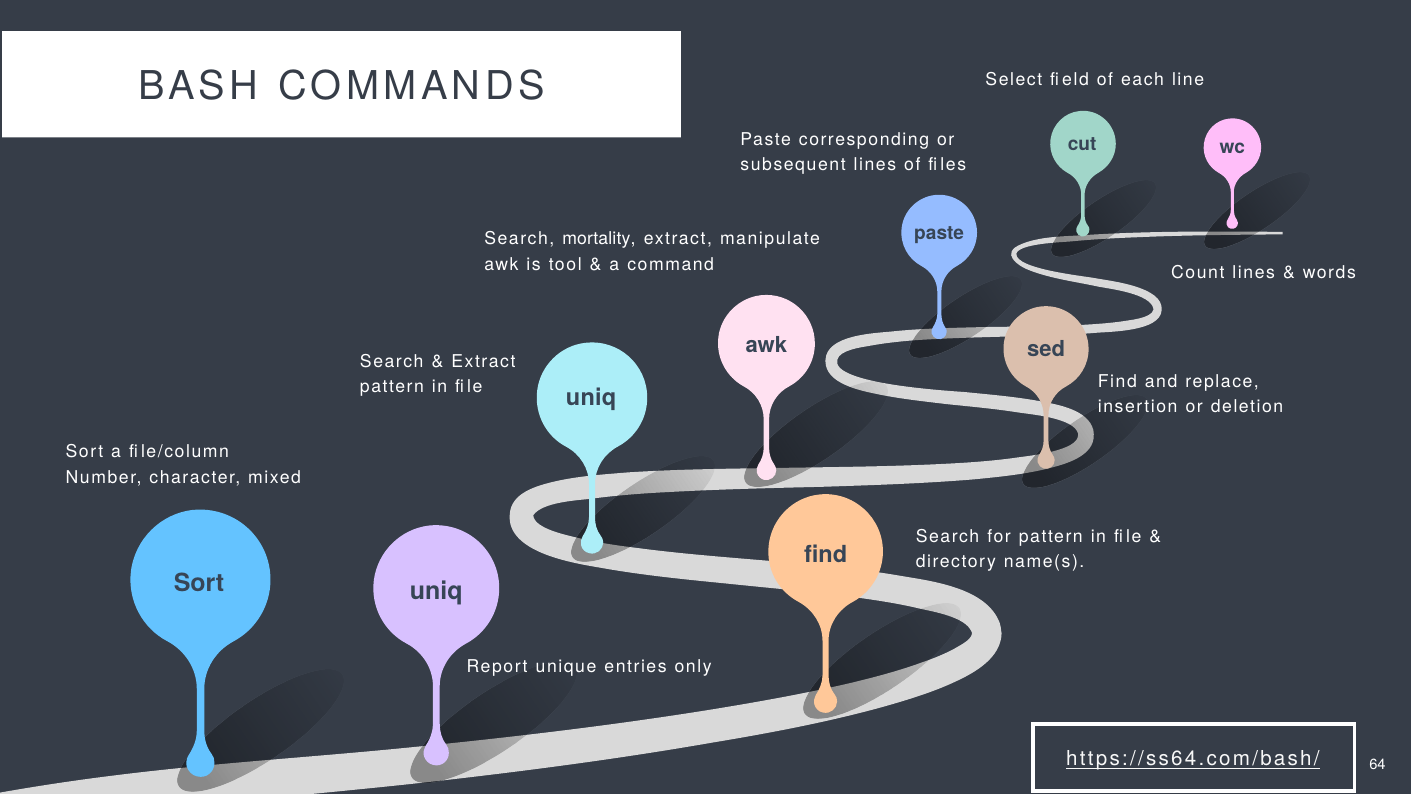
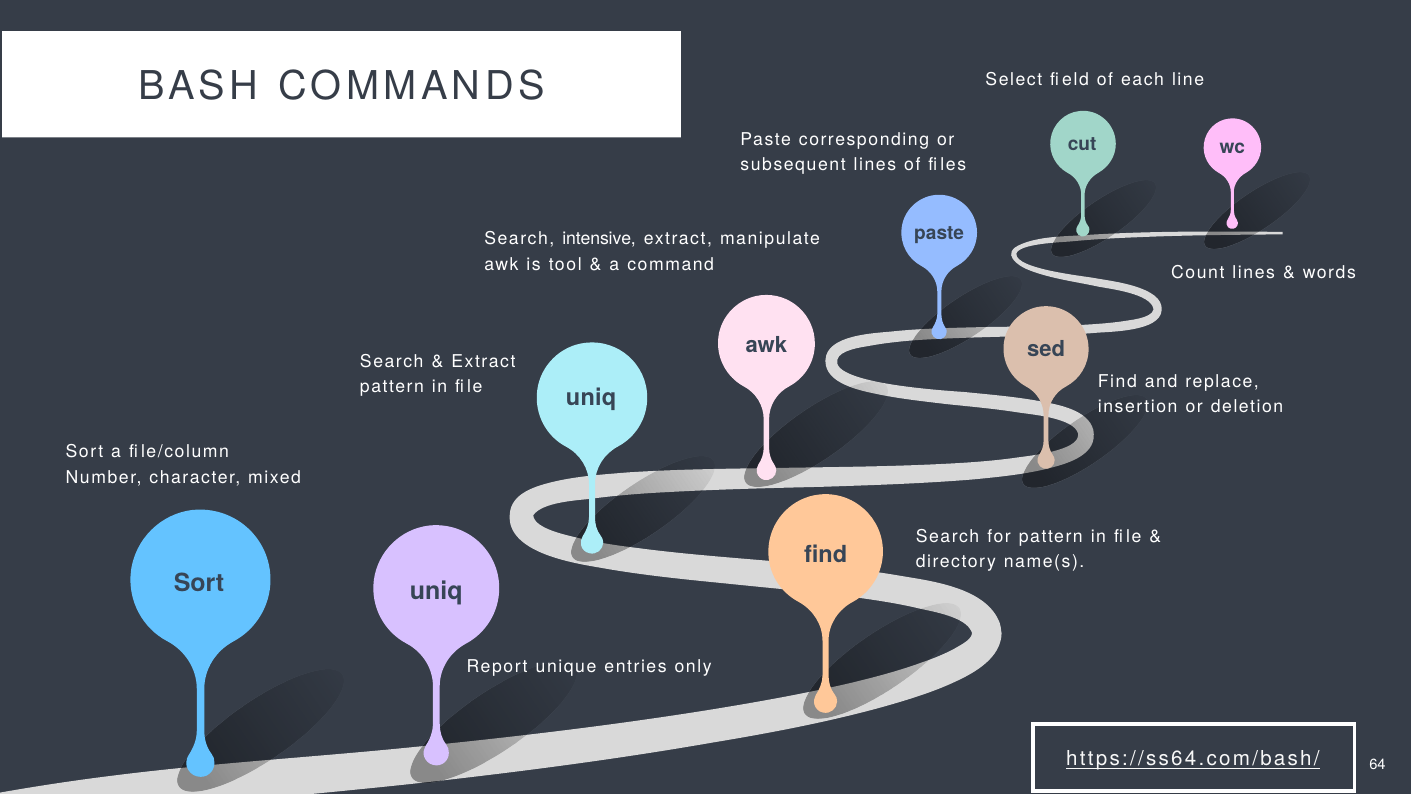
mortality: mortality -> intensive (599, 239)
